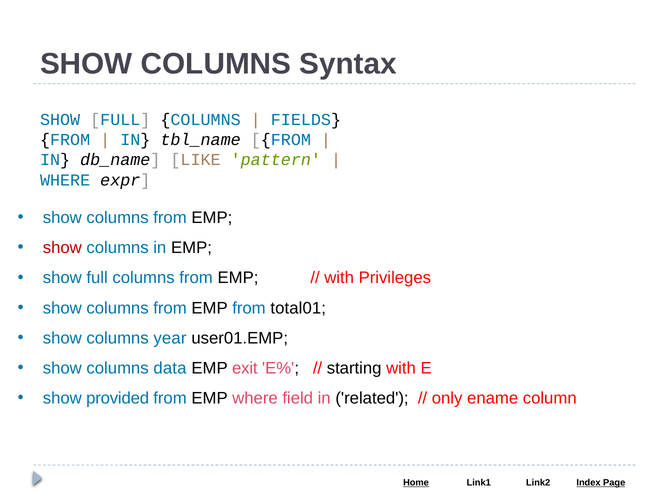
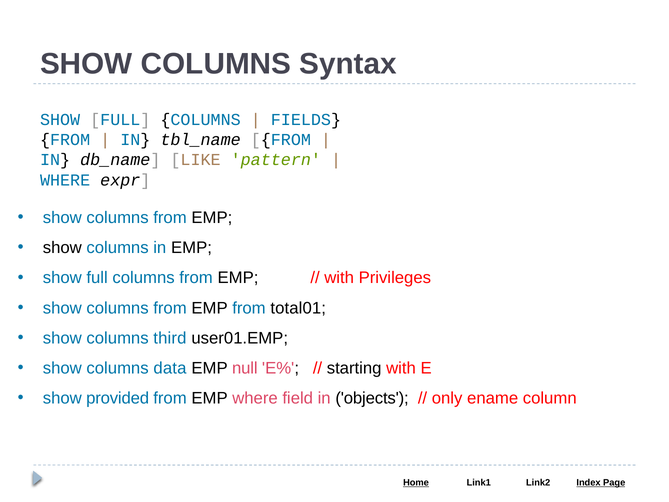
show colour: red -> black (62, 248)
year: year -> third (170, 338)
exit: exit -> null (245, 368)
related: related -> objects (372, 398)
